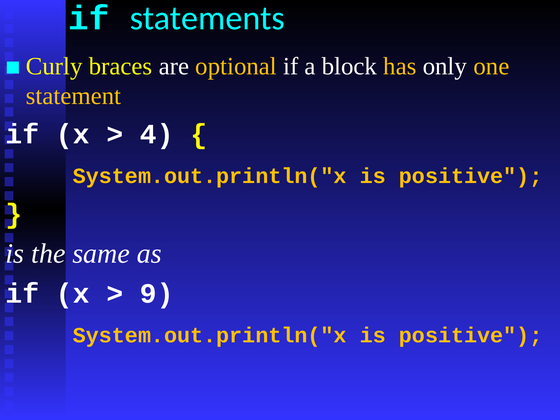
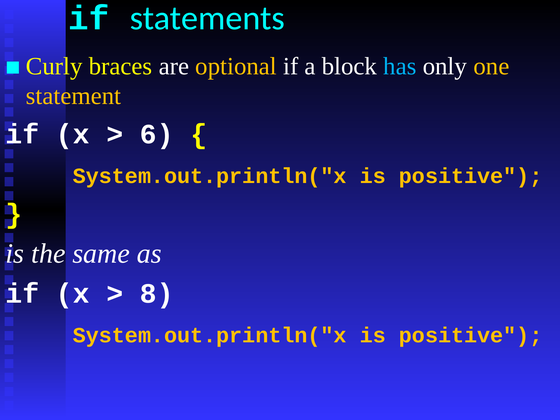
has colour: yellow -> light blue (400, 66)
4: 4 -> 6 (157, 134)
9: 9 -> 8 (157, 294)
